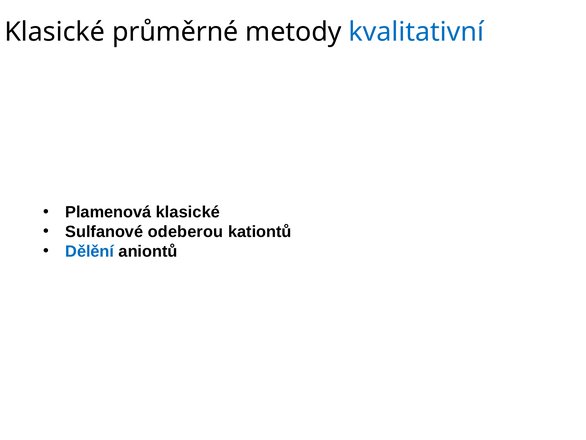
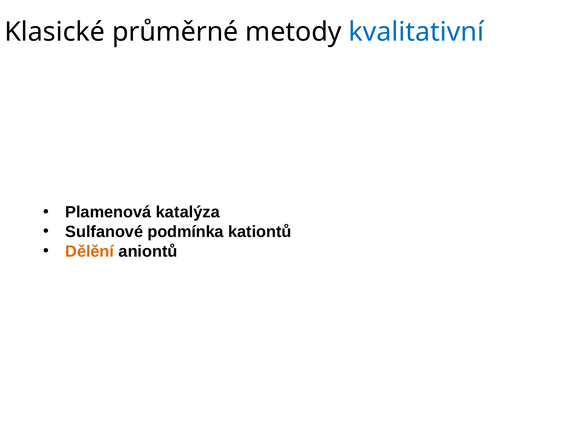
Plamenová klasické: klasické -> katalýza (188, 212)
odeberou: odeberou -> podmínka (186, 232)
Dělění colour: blue -> orange (90, 251)
